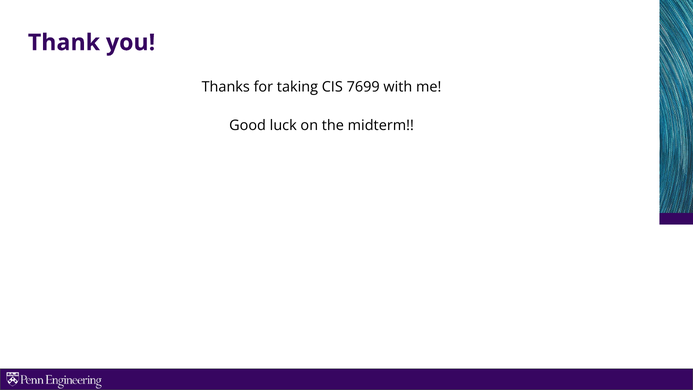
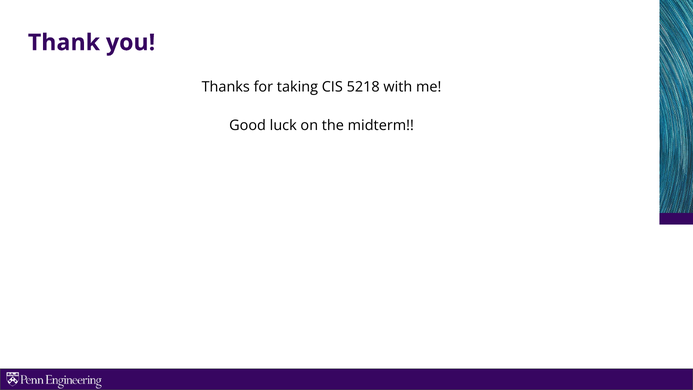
7699: 7699 -> 5218 (363, 87)
